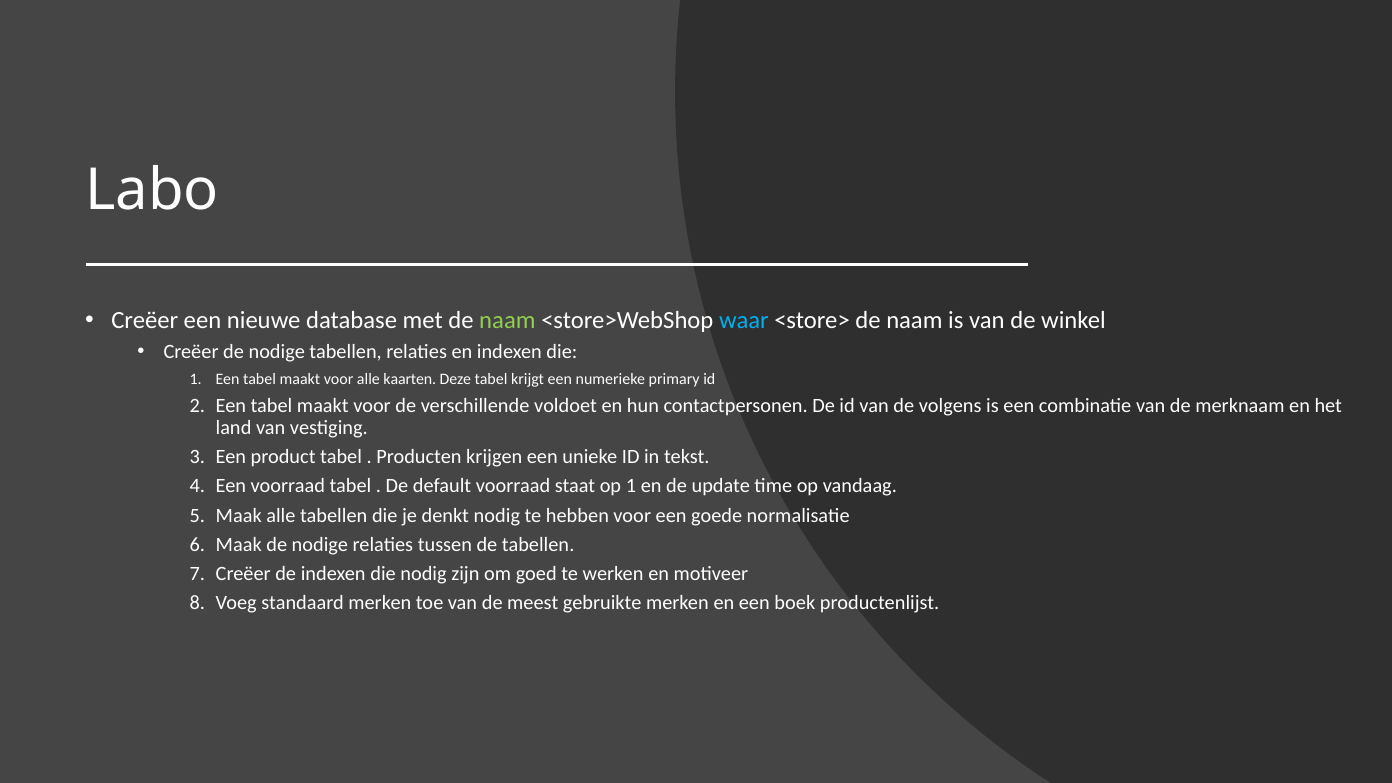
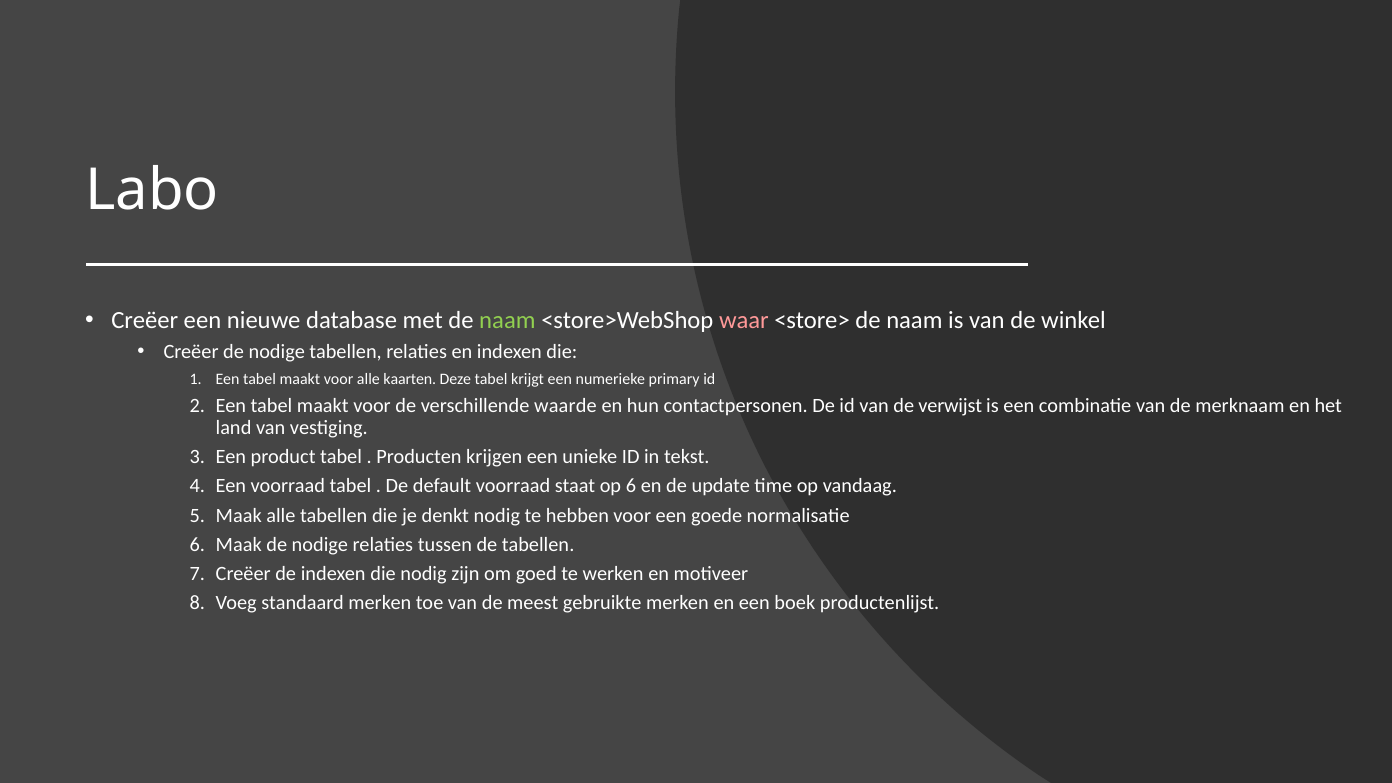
waar colour: light blue -> pink (744, 320)
voldoet: voldoet -> waarde (565, 406)
volgens: volgens -> verwijst (950, 406)
op 1: 1 -> 6 (631, 486)
